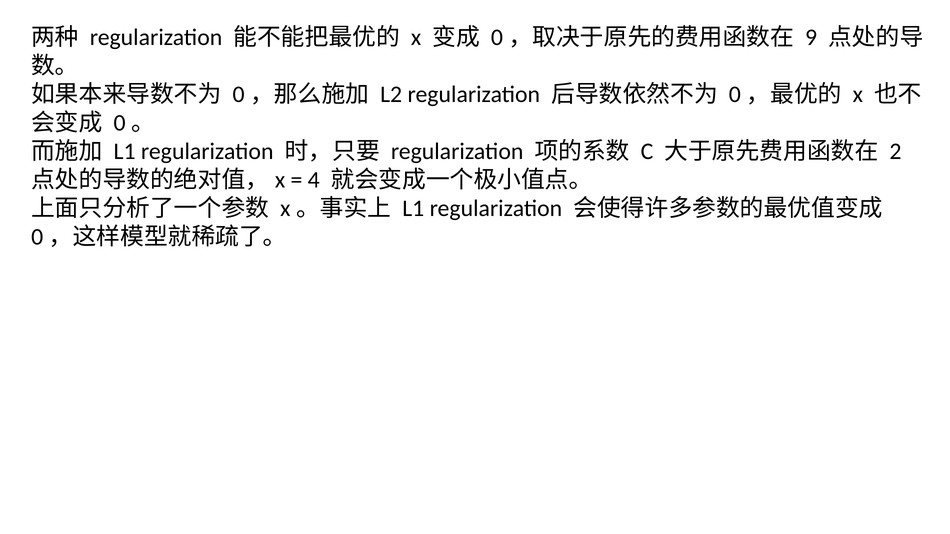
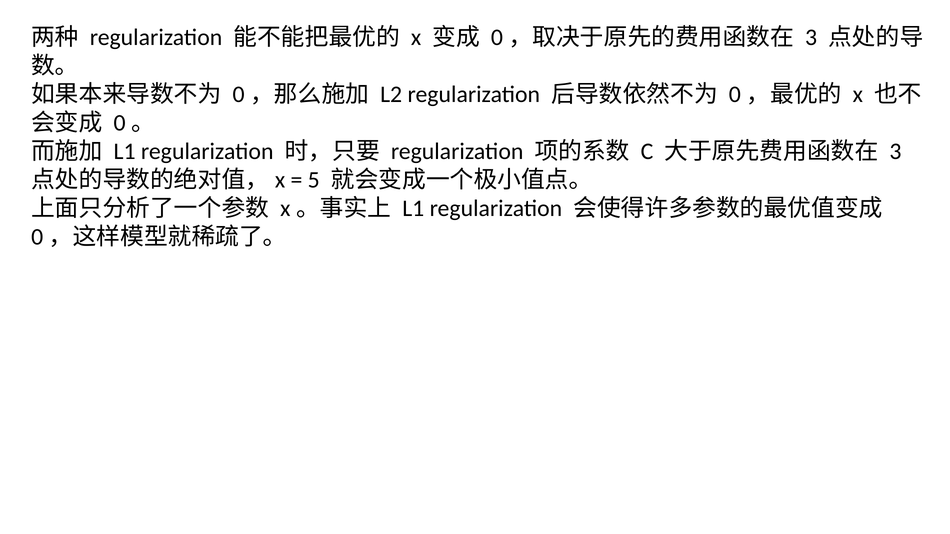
9: 9 -> 3 (811, 38)
2: 2 -> 3 (895, 152)
4: 4 -> 5 (314, 180)
